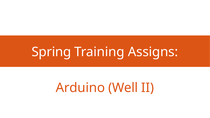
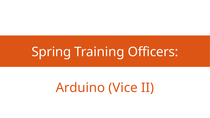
Assigns: Assigns -> Officers (153, 52)
Well: Well -> Vice (123, 88)
